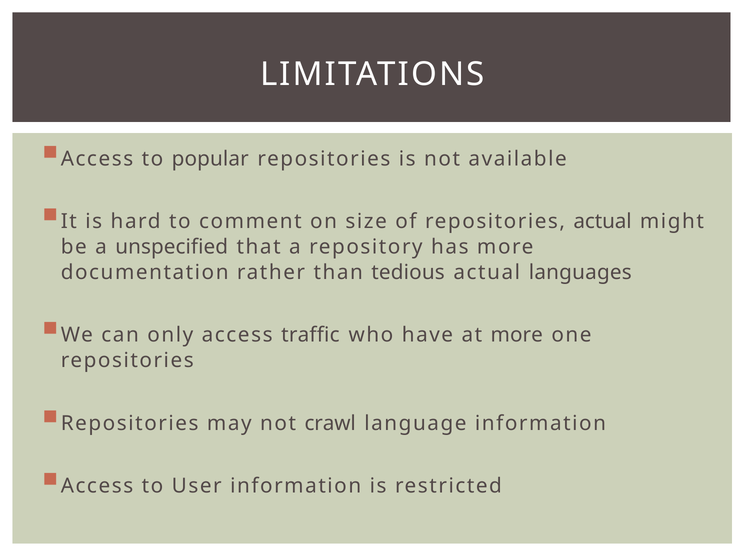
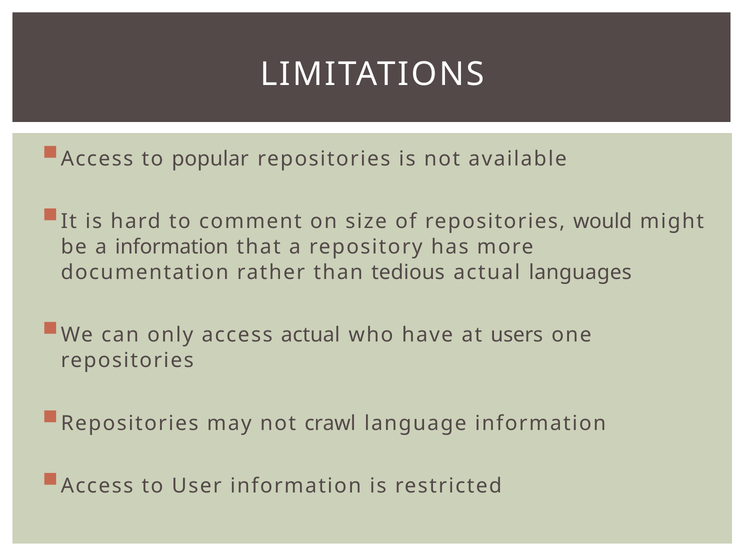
repositories actual: actual -> would (603, 222)
a unspecified: unspecified -> information (172, 247)
access traffic: traffic -> actual (310, 336)
at more: more -> users (517, 336)
